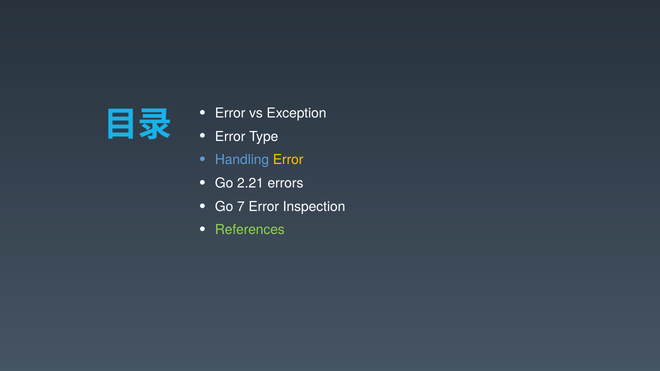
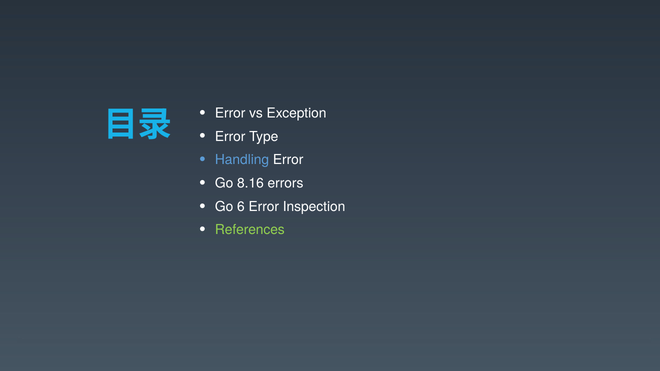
Error colour: yellow -> white (288, 160)
2.21: 2.21 -> 8.16 (250, 183)
7: 7 -> 6 (241, 207)
